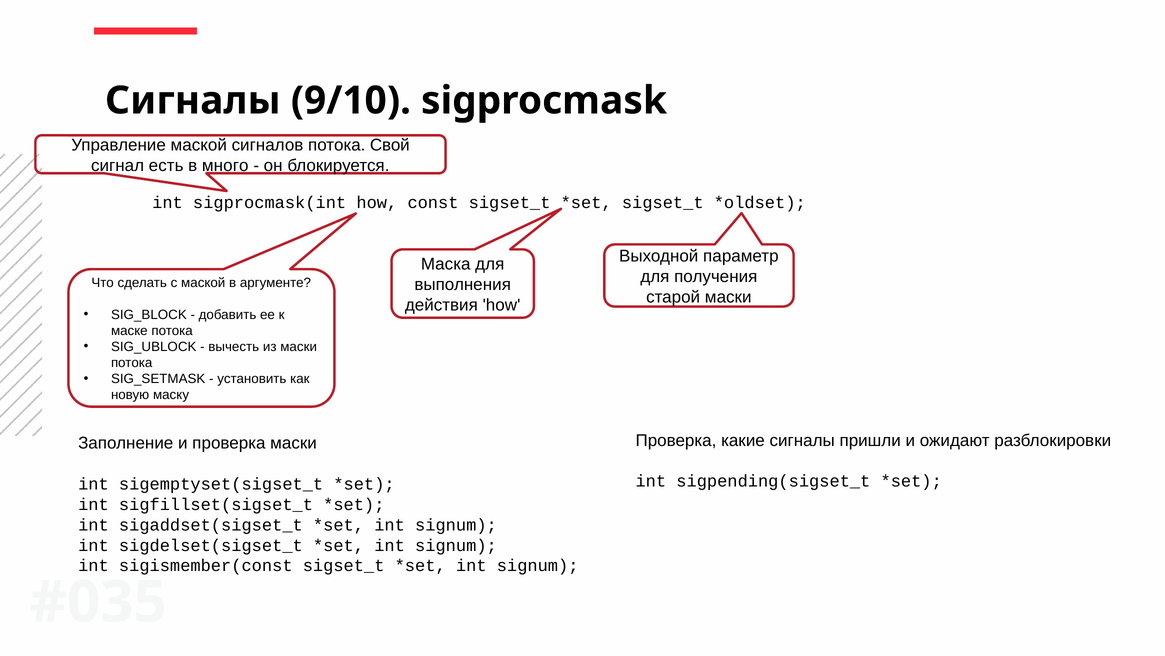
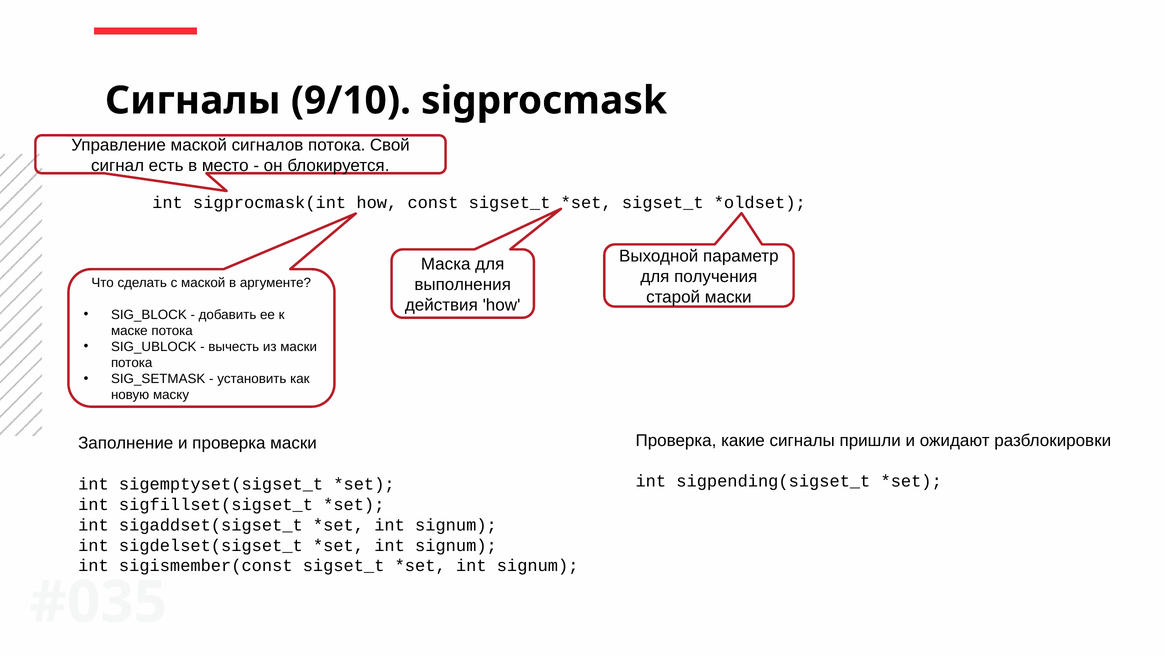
много: много -> место (225, 165)
